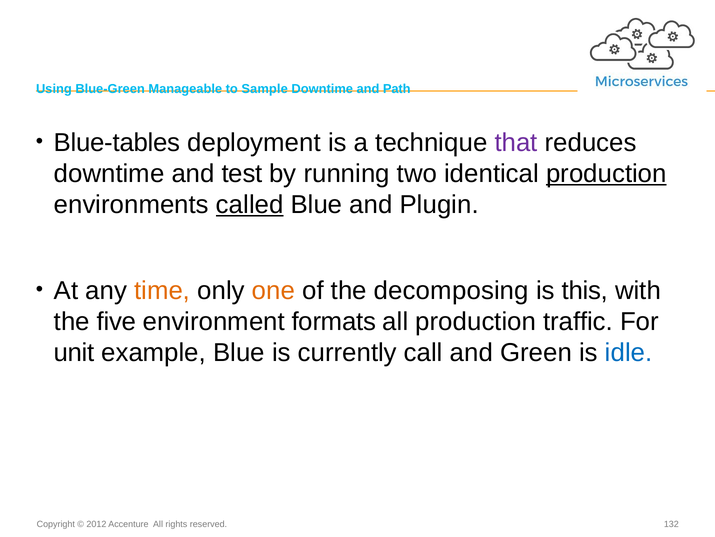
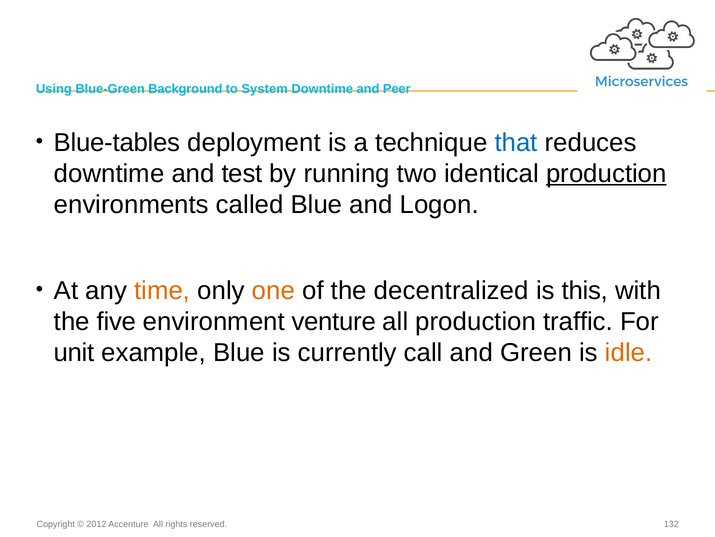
Manageable: Manageable -> Background (185, 89)
Sample: Sample -> System (265, 89)
Path: Path -> Peer (397, 89)
that colour: purple -> blue (516, 142)
called underline: present -> none (250, 204)
Plugin: Plugin -> Logon (439, 204)
decomposing: decomposing -> decentralized (451, 290)
formats: formats -> venture (334, 321)
idle colour: blue -> orange (629, 352)
